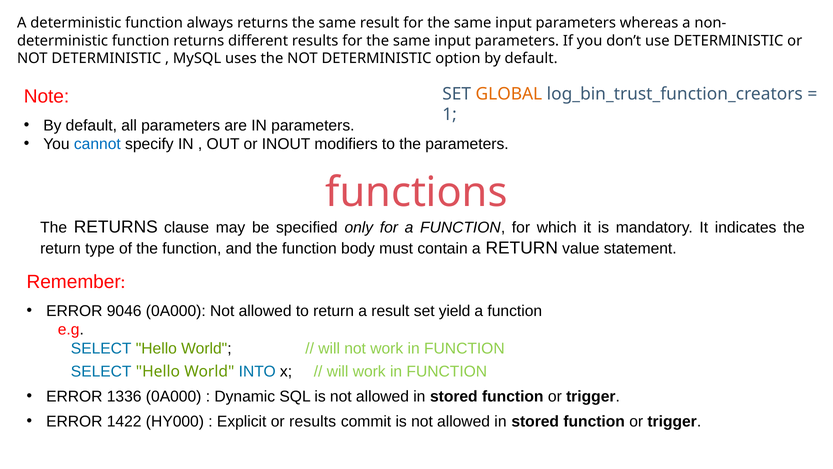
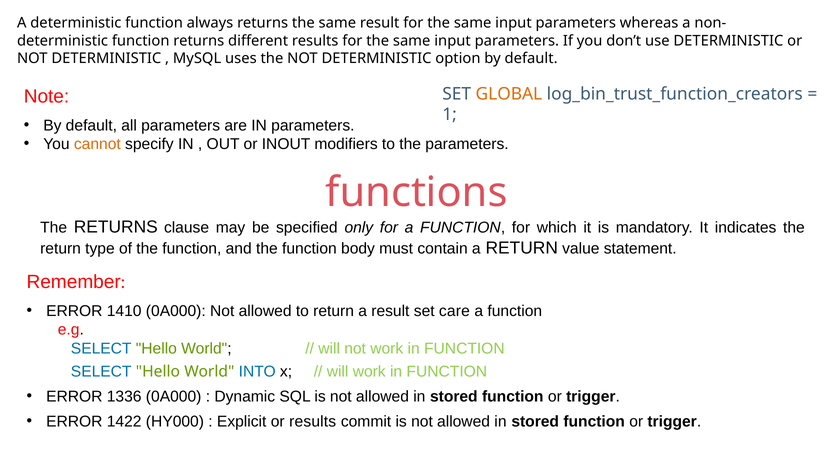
cannot colour: blue -> orange (97, 144)
9046: 9046 -> 1410 (124, 311)
yield: yield -> care (454, 311)
